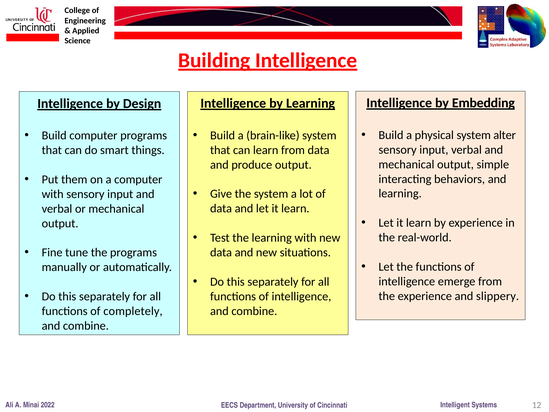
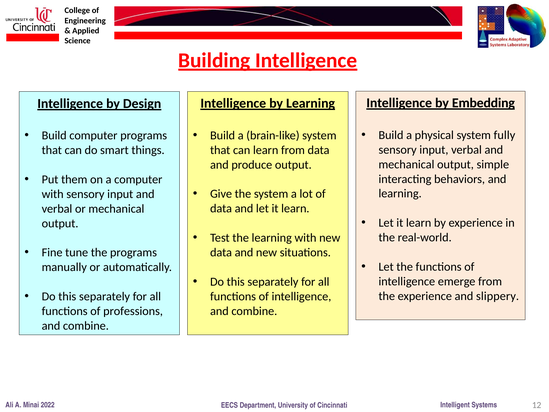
alter: alter -> fully (504, 135)
completely: completely -> professions (133, 311)
